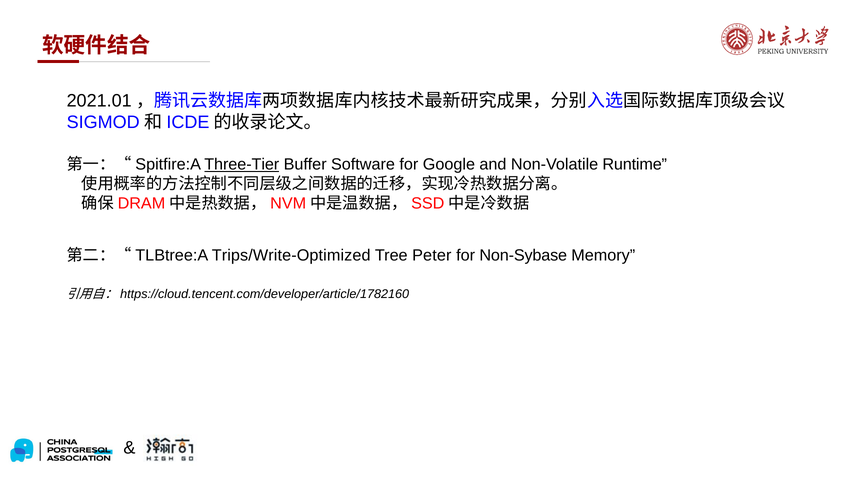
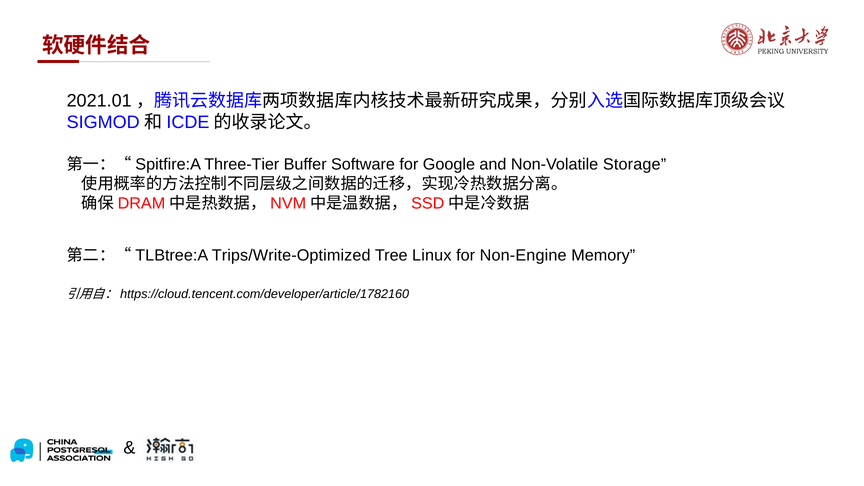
Three-Tier underline: present -> none (242, 164)
Runtime: Runtime -> Storage (635, 164)
Peter: Peter -> Linux (432, 255)
Non-Sybase: Non-Sybase -> Non-Engine (523, 255)
